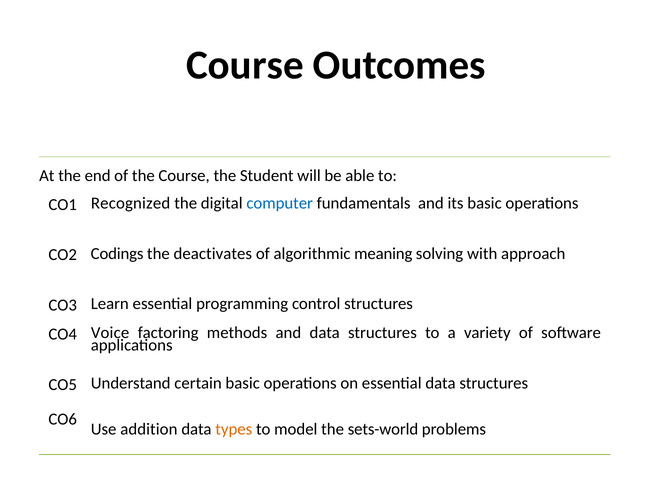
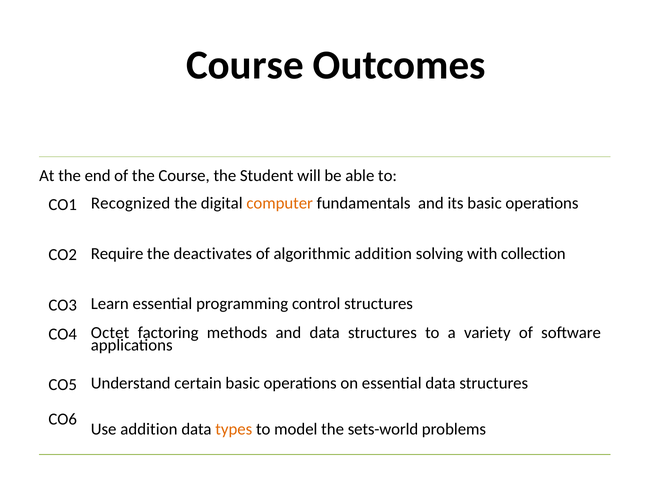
computer colour: blue -> orange (280, 203)
Codings: Codings -> Require (117, 254)
algorithmic meaning: meaning -> addition (383, 254)
approach: approach -> collection (533, 254)
Voice: Voice -> Octet (110, 333)
